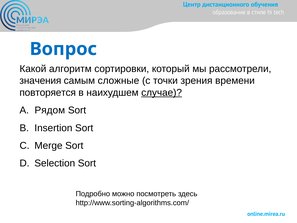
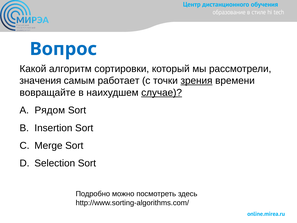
сложные: сложные -> работает (119, 81)
зрения underline: none -> present (196, 81)
повторяется: повторяется -> вовращайте (48, 92)
